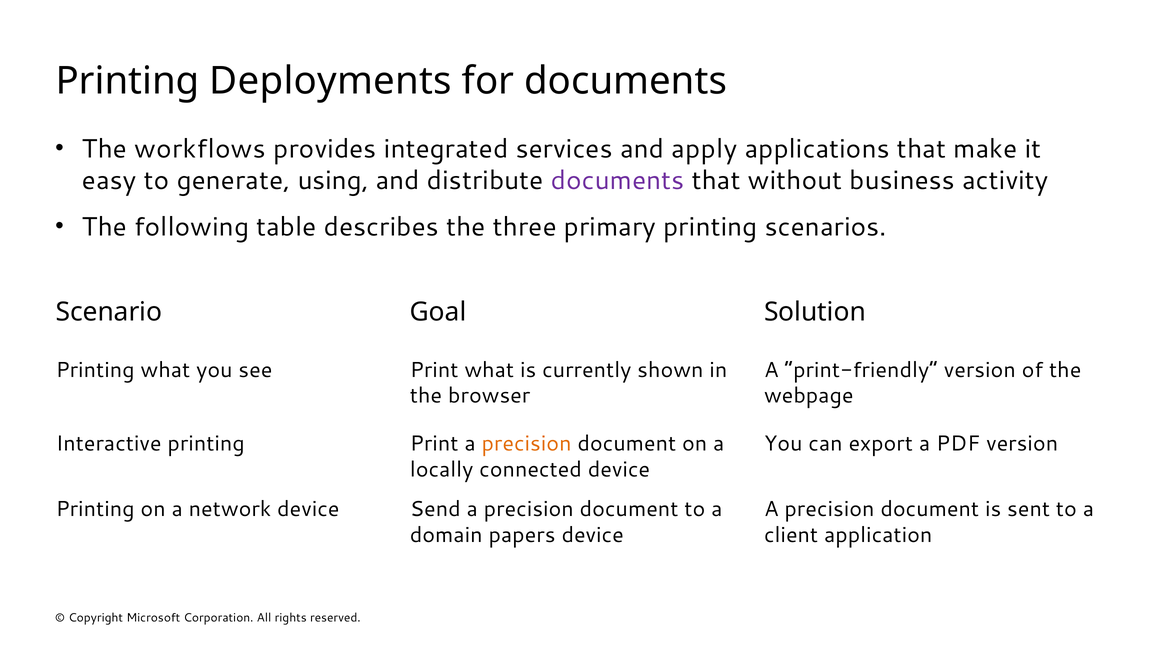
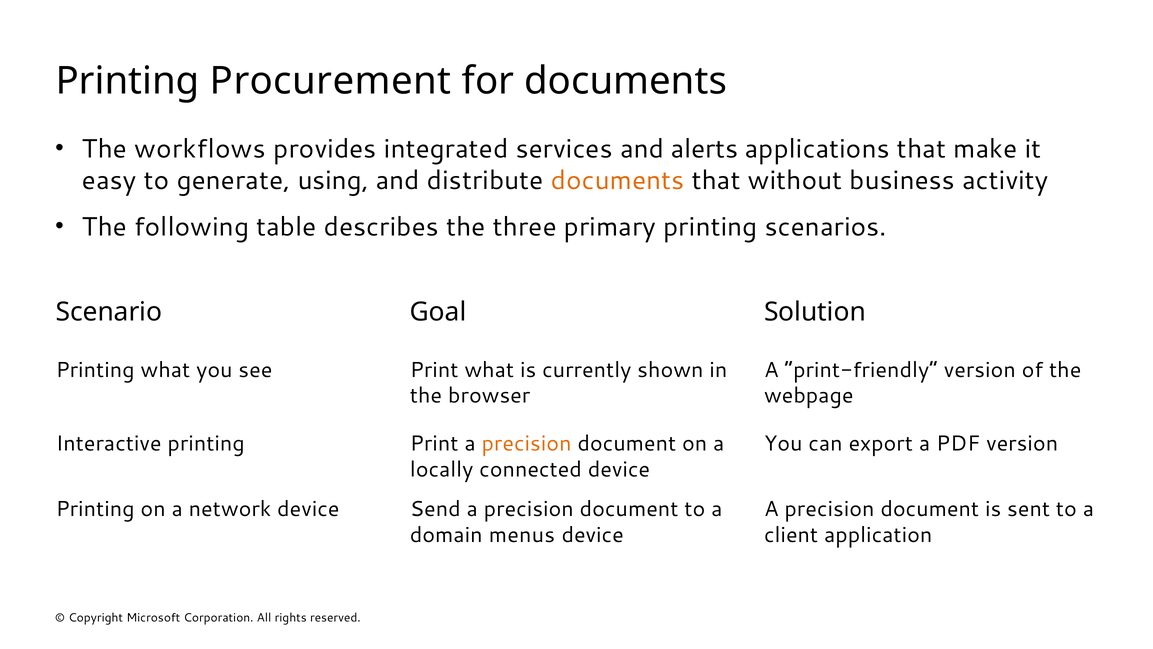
Deployments: Deployments -> Procurement (331, 81)
apply: apply -> alerts (705, 149)
documents colour: purple -> orange (618, 181)
papers: papers -> menus (522, 535)
